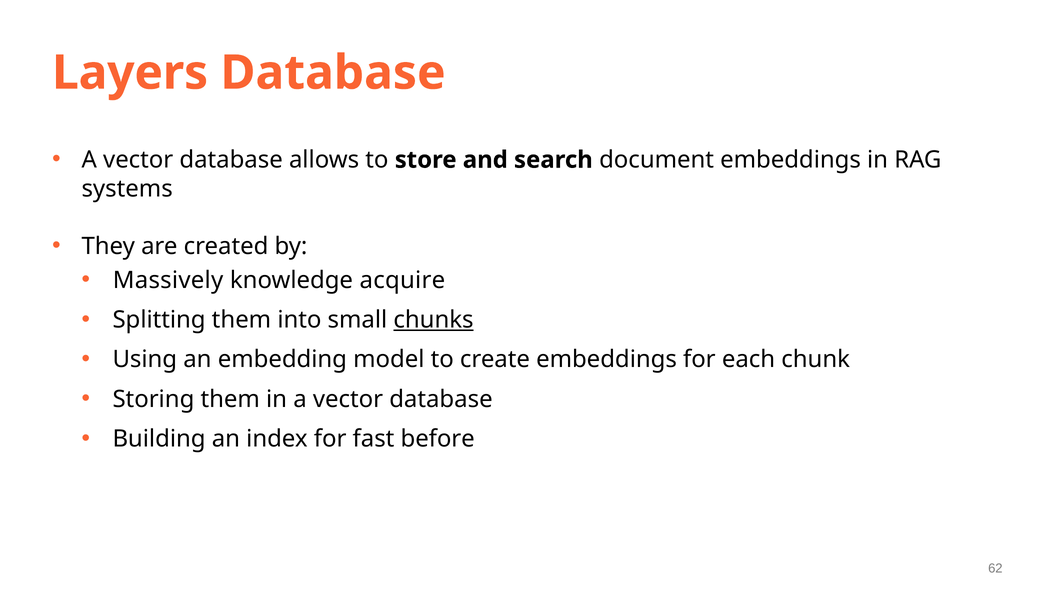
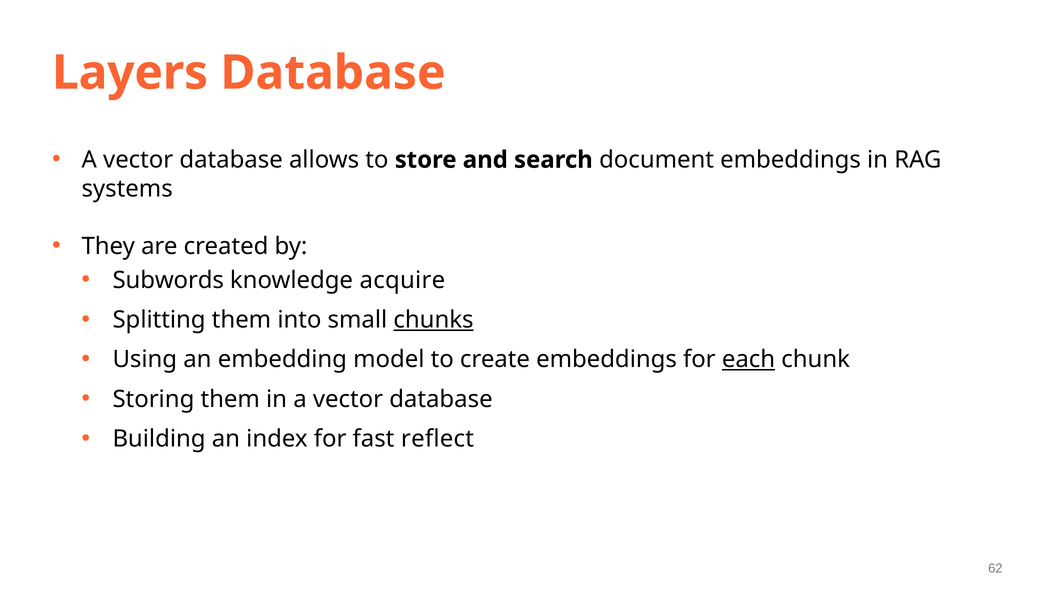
Massively: Massively -> Subwords (168, 280)
each underline: none -> present (749, 360)
before: before -> reflect (437, 439)
